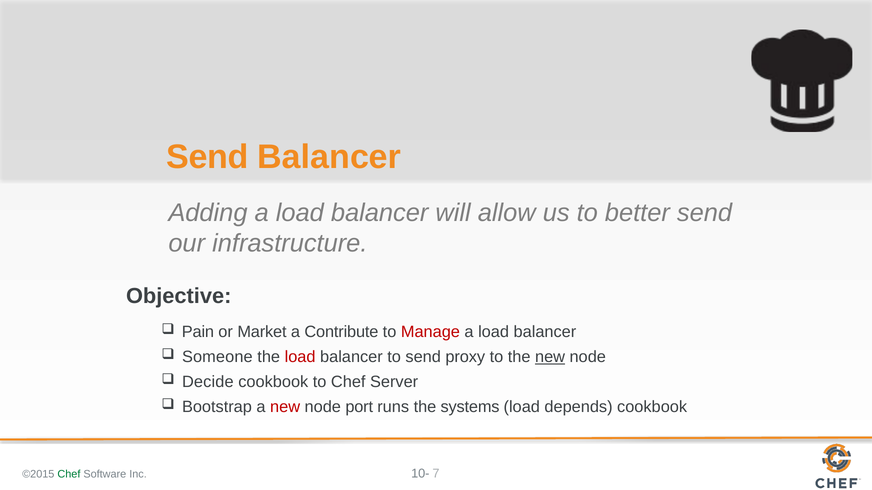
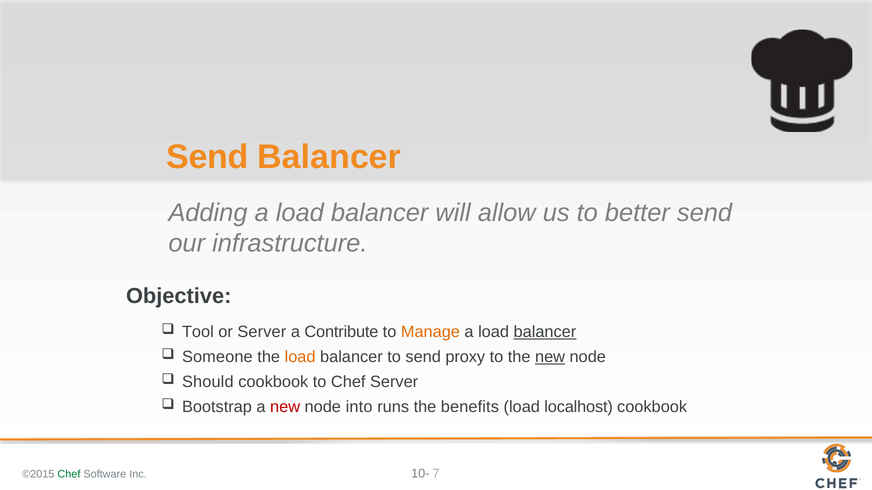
Pain: Pain -> Tool (198, 332)
or Market: Market -> Server (262, 332)
Manage colour: red -> orange (430, 332)
balancer underline: none -> present (545, 332)
load colour: red -> orange (300, 357)
Decide: Decide -> Should (208, 382)
port: port -> into (359, 407)
systems: systems -> benefits (470, 407)
depends: depends -> localhost (579, 407)
